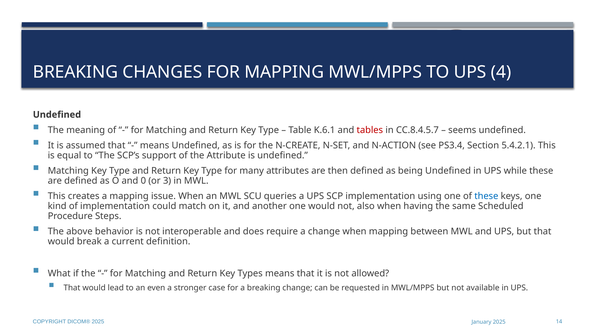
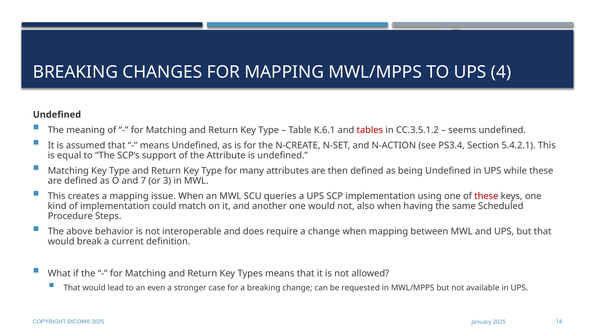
CC.8.4.5.7: CC.8.4.5.7 -> CC.3.5.1.2 (417, 130)
0: 0 -> 7 (143, 181)
these colour: blue -> red (486, 197)
